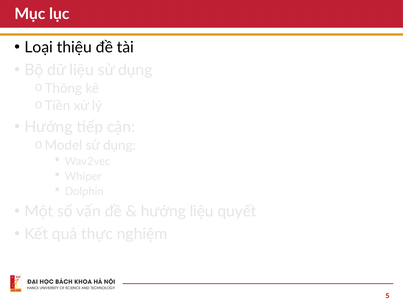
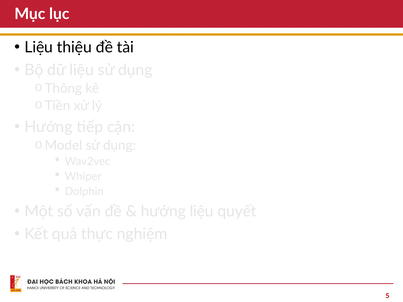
Loại: Loại -> Liệu (39, 47)
